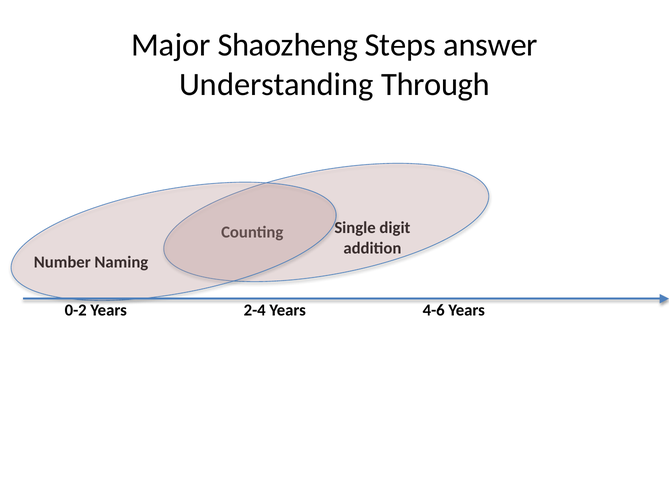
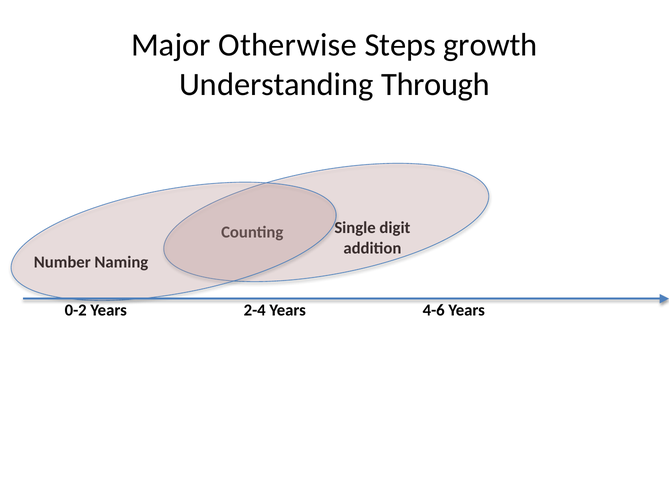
Shaozheng: Shaozheng -> Otherwise (288, 45)
answer: answer -> growth (490, 45)
